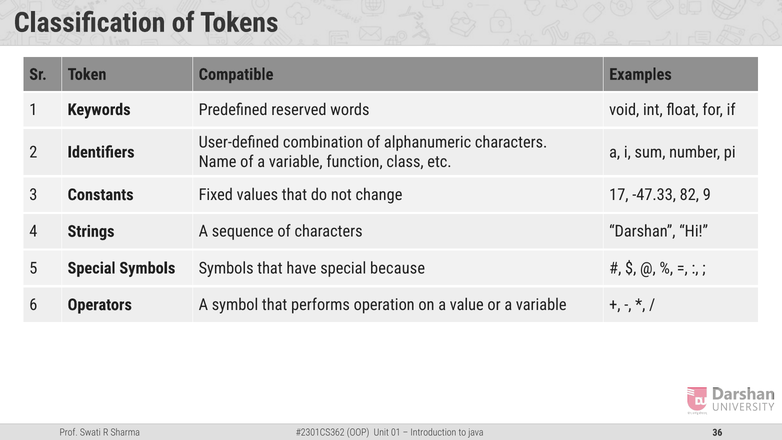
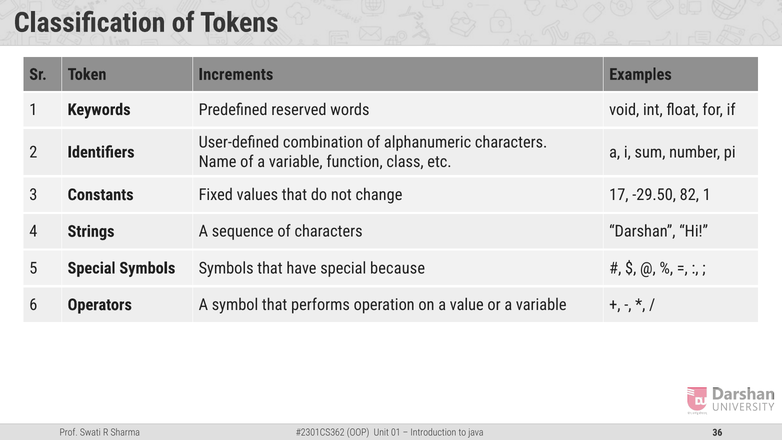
Compatible: Compatible -> Increments (236, 74)
-47.33: -47.33 -> -29.50 (654, 195)
82 9: 9 -> 1 (707, 195)
